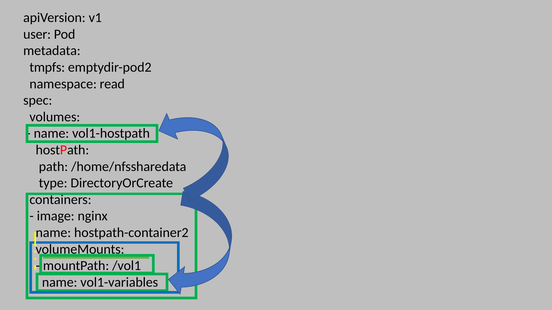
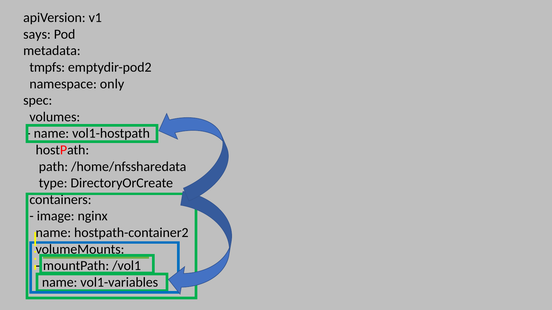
user: user -> says (37, 34)
read: read -> only (112, 84)
